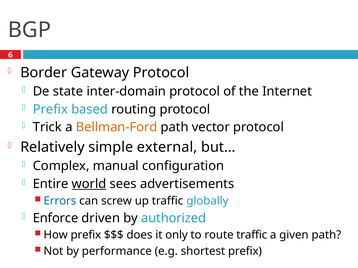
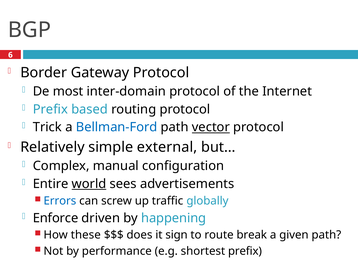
state: state -> most (68, 92)
Bellman-Ford colour: orange -> blue (117, 127)
vector underline: none -> present (211, 127)
authorized: authorized -> happening (174, 218)
How prefix: prefix -> these (86, 235)
only: only -> sign (177, 235)
route traffic: traffic -> break (252, 235)
